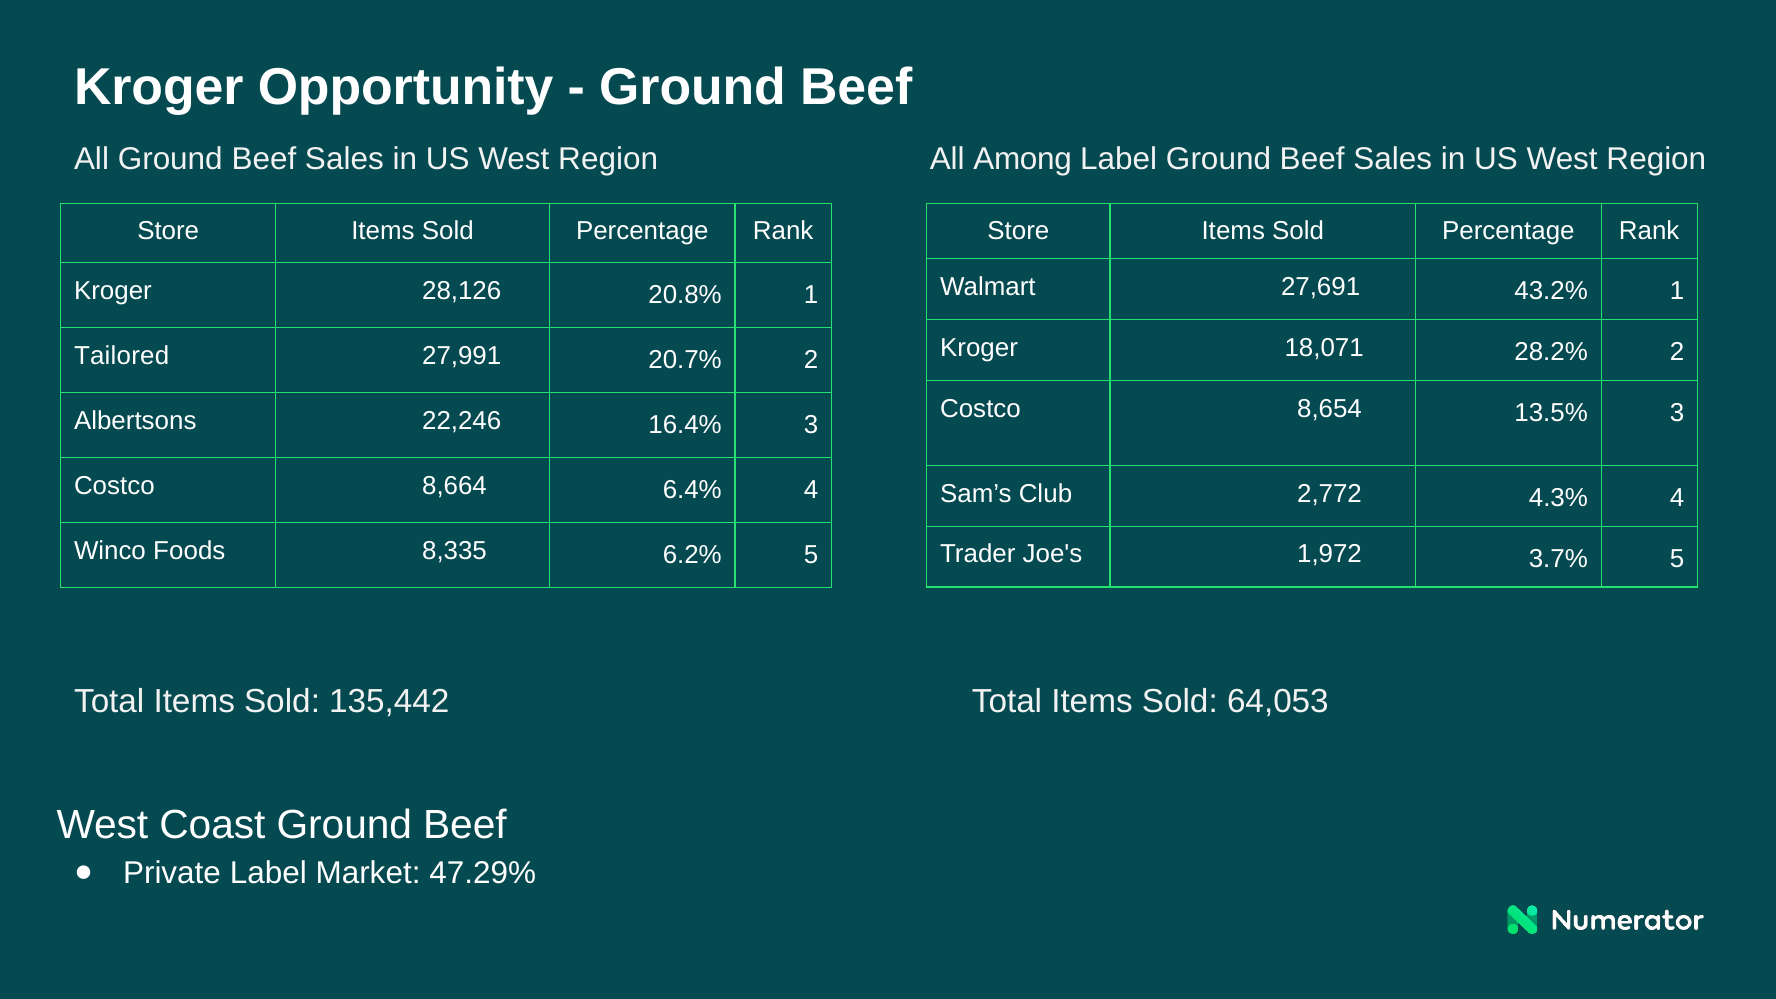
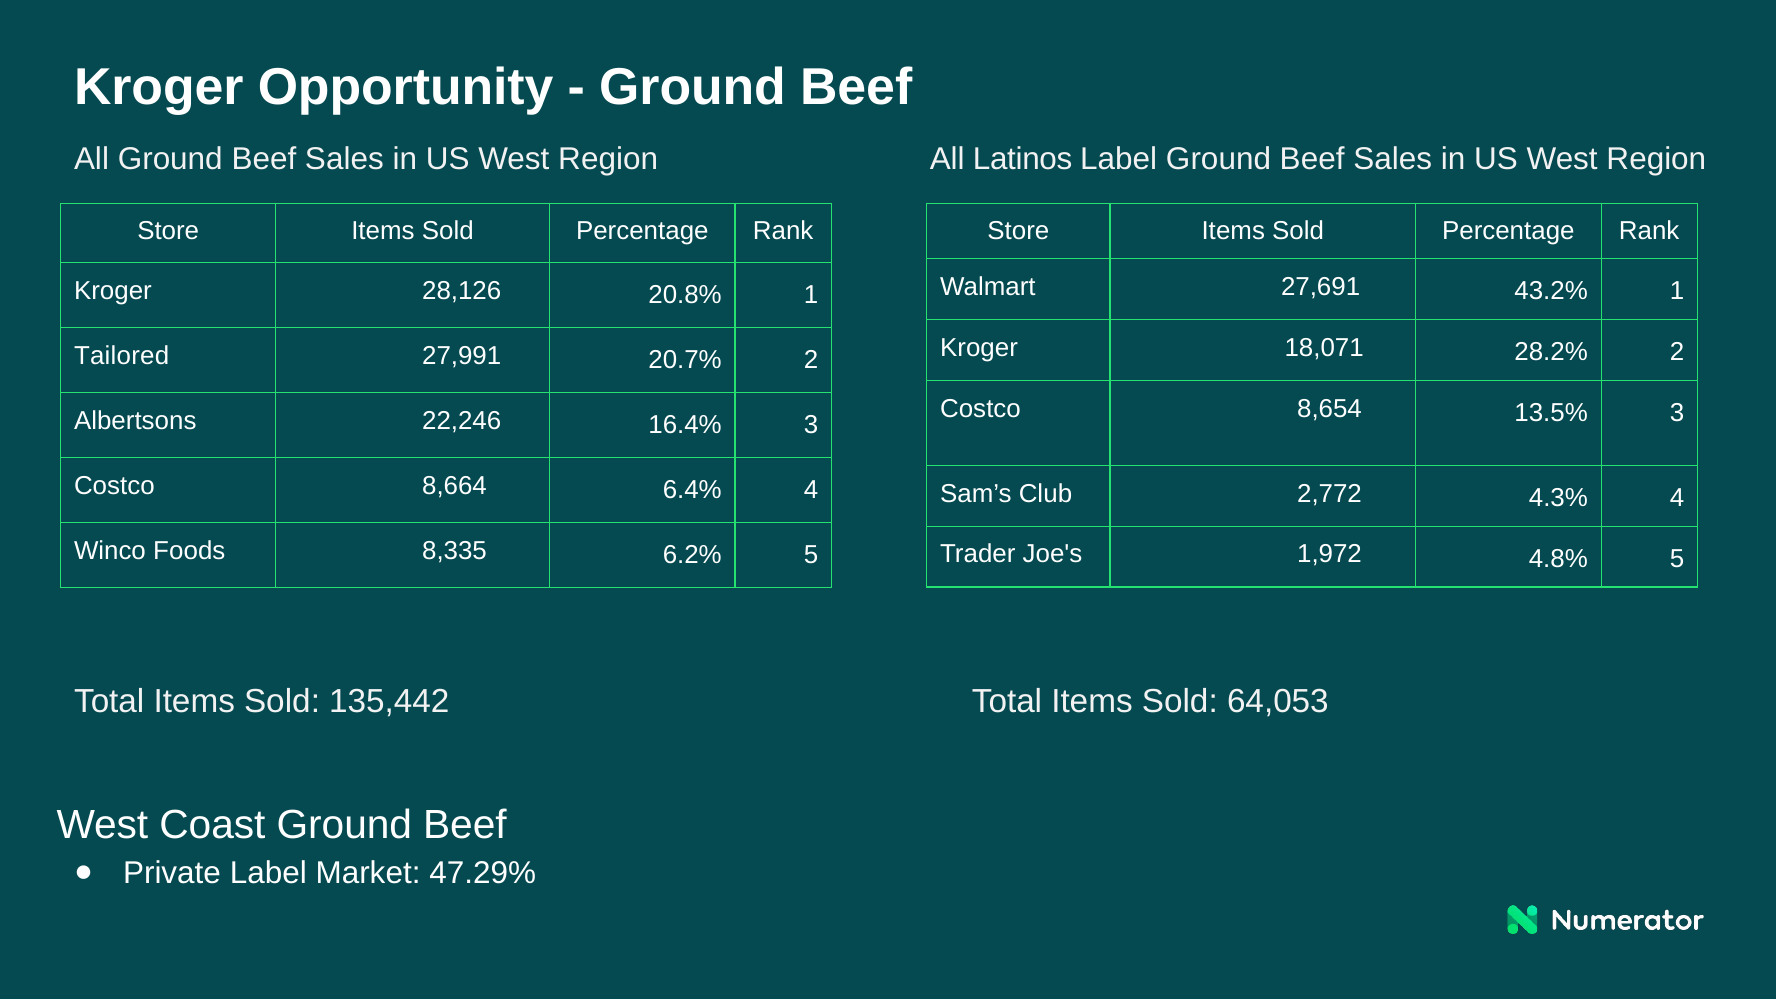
Among: Among -> Latinos (1023, 159)
3.7%: 3.7% -> 4.8% (1558, 559)
